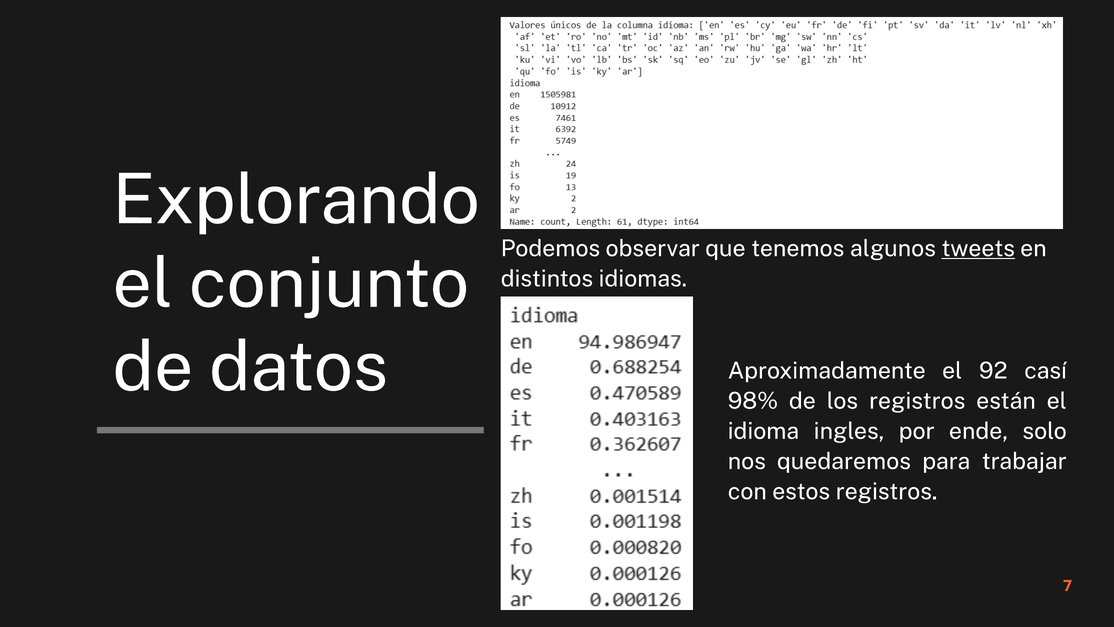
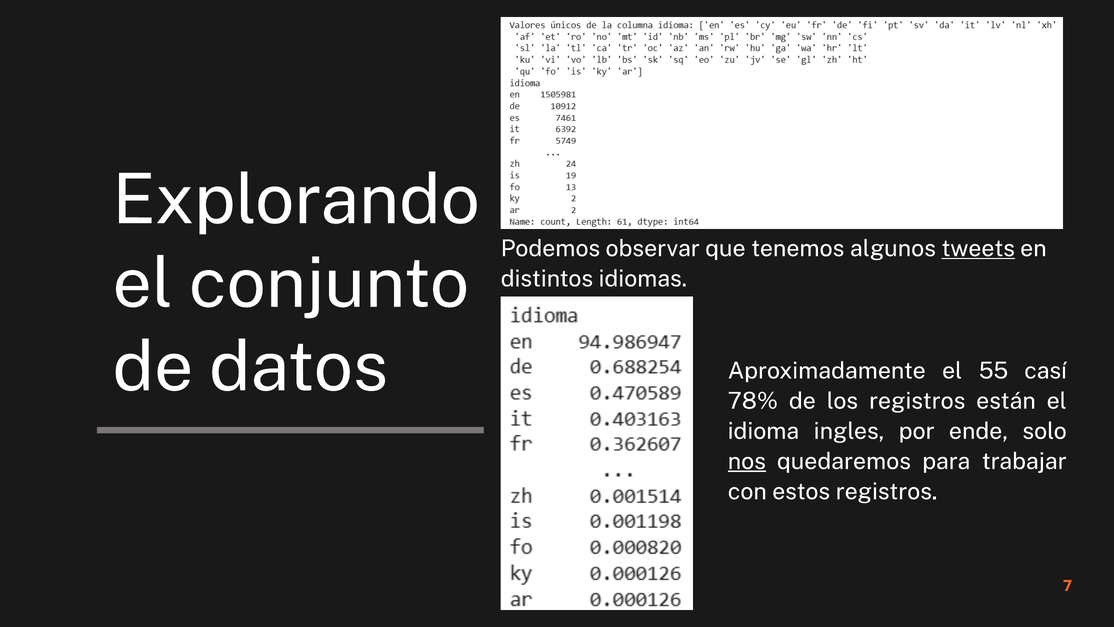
92: 92 -> 55 (993, 371)
98%: 98% -> 78% (753, 401)
nos underline: none -> present (747, 461)
